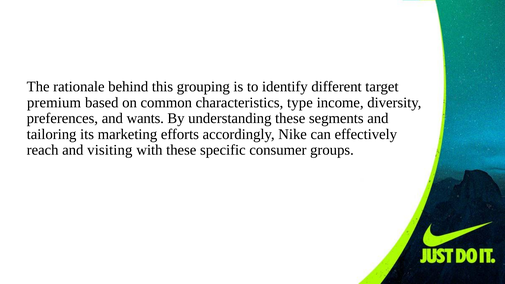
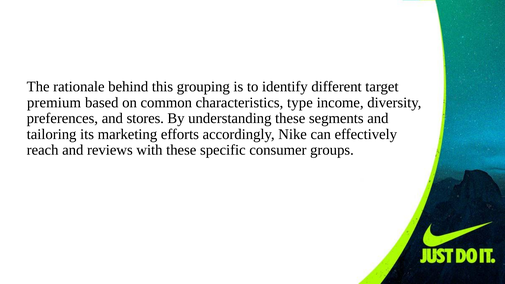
wants: wants -> stores (145, 118)
visiting: visiting -> reviews (110, 150)
